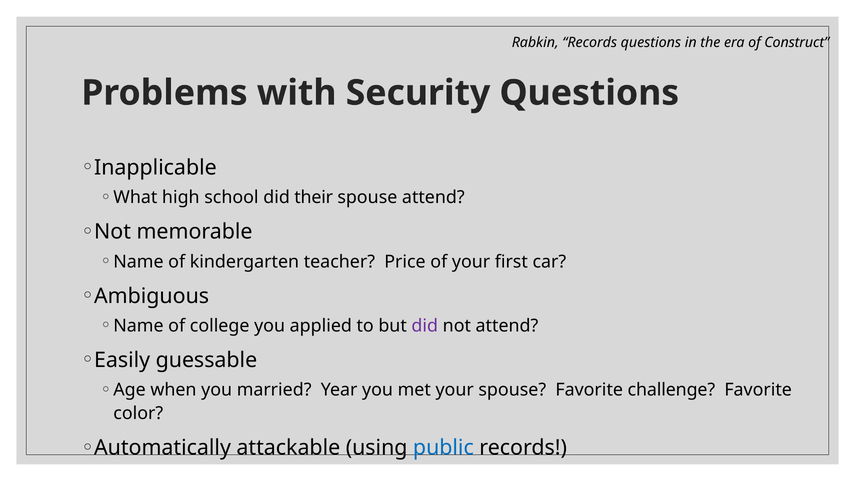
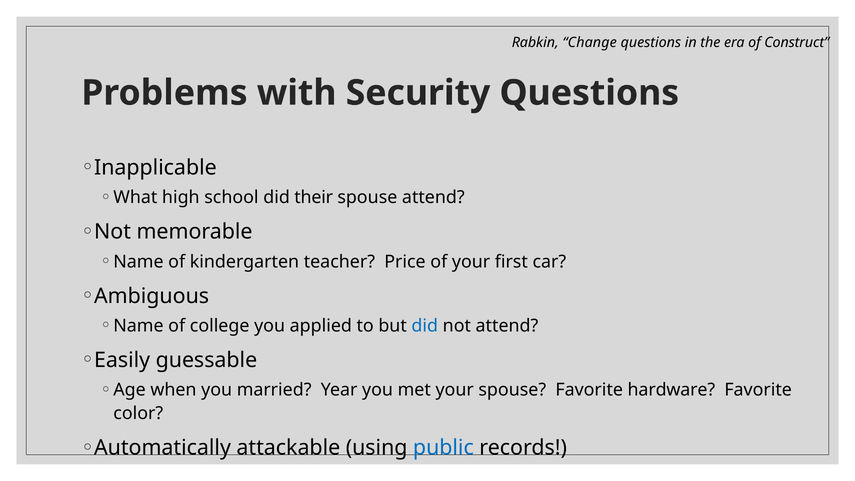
Rabkin Records: Records -> Change (590, 43)
did colour: purple -> blue (425, 326)
challenge: challenge -> hardware (671, 390)
